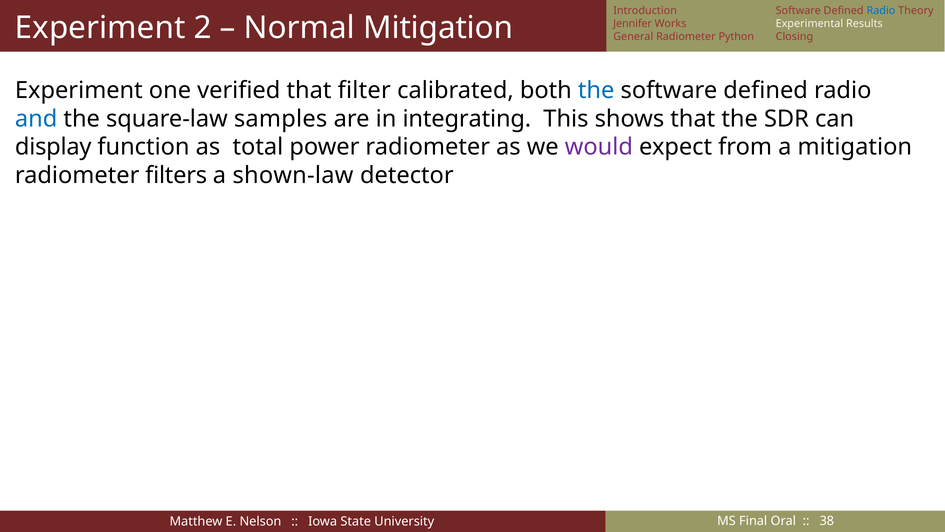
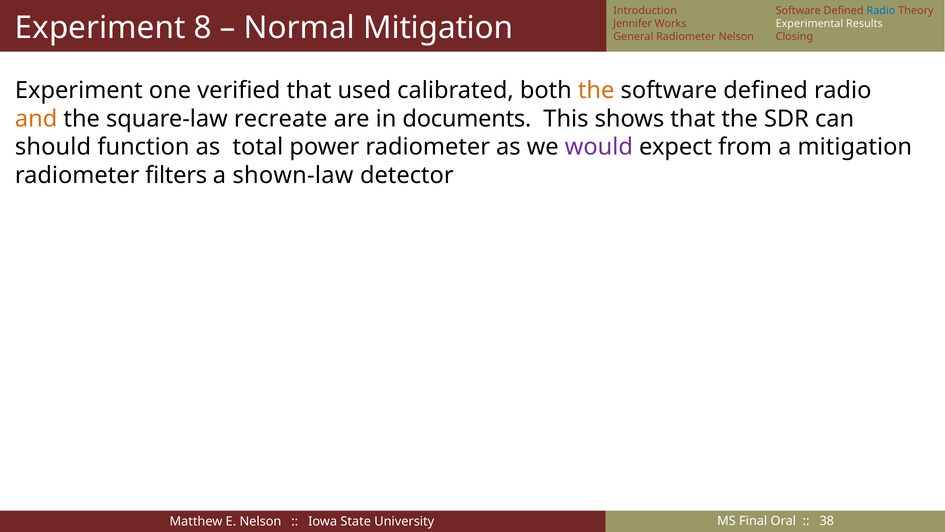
2: 2 -> 8 (203, 28)
Radiometer Python: Python -> Nelson (736, 37)
filter: filter -> used (364, 90)
the colour: blue -> orange (596, 90)
and colour: blue -> orange (36, 119)
samples: samples -> recreate (281, 119)
integrating: integrating -> documents (467, 119)
display: display -> should (53, 147)
